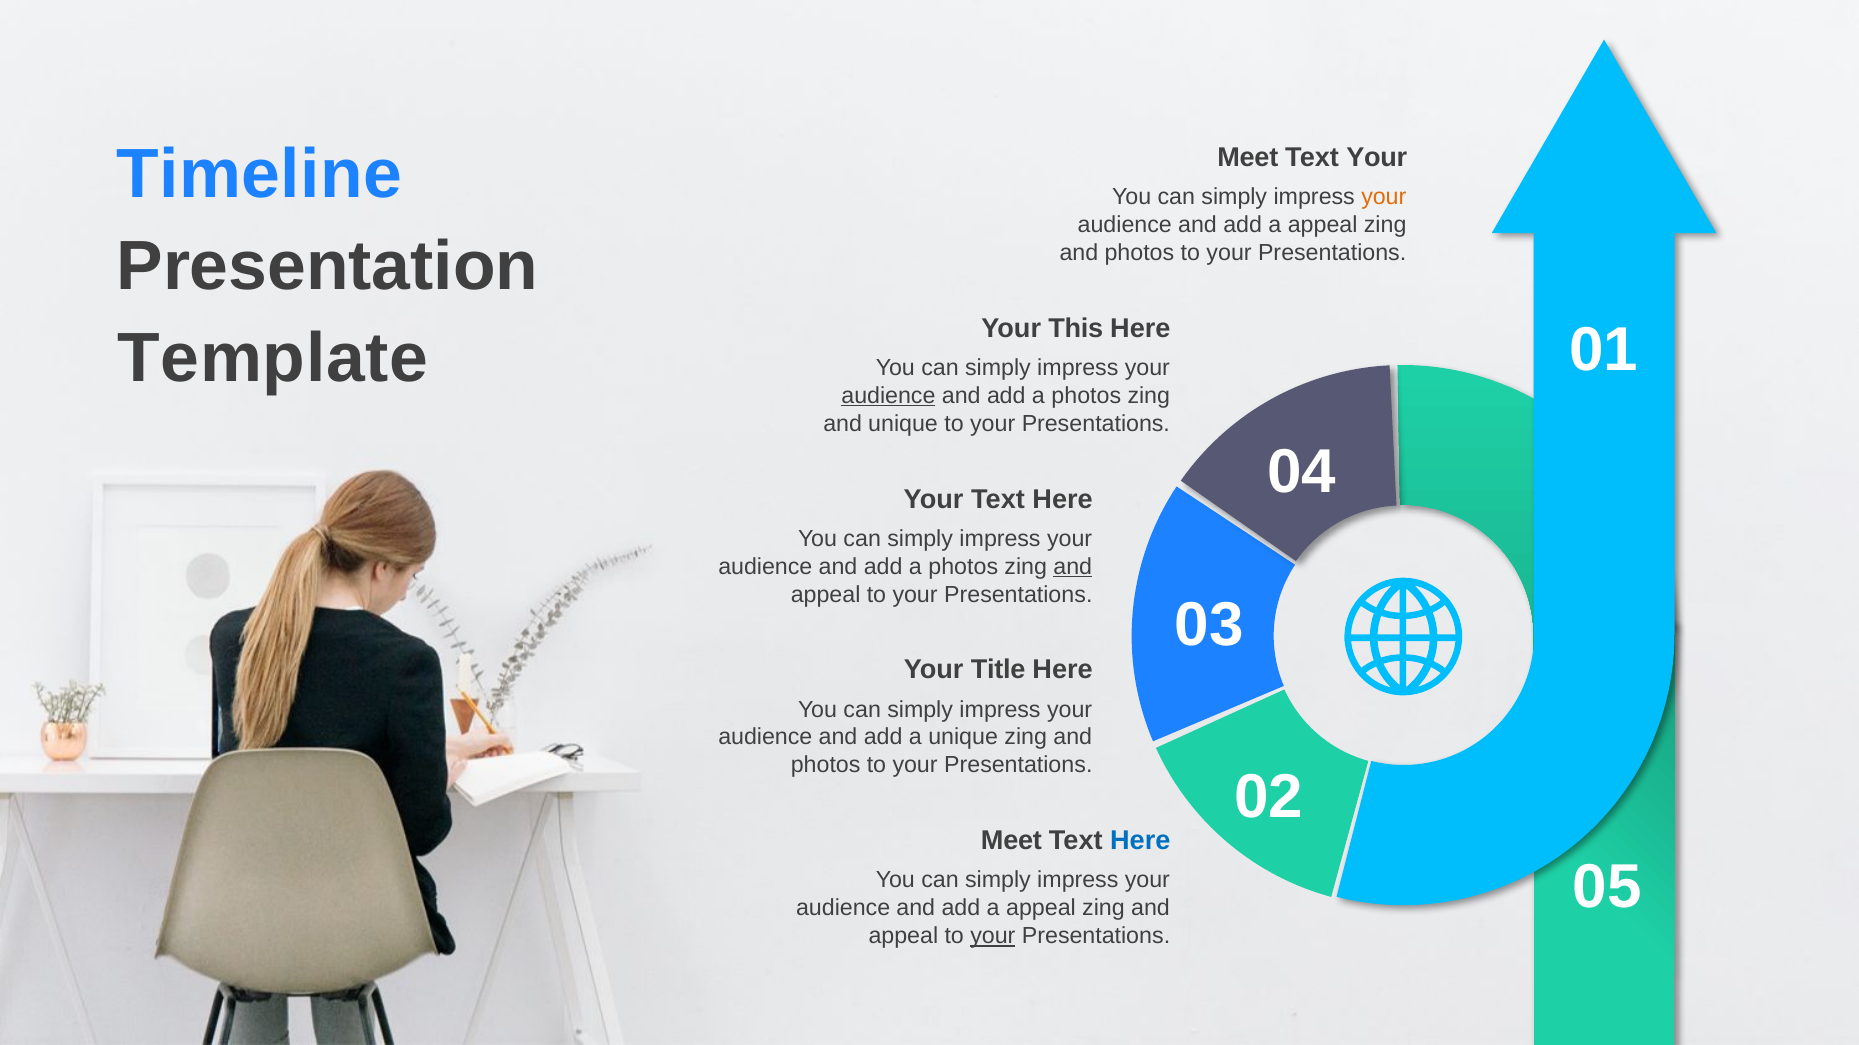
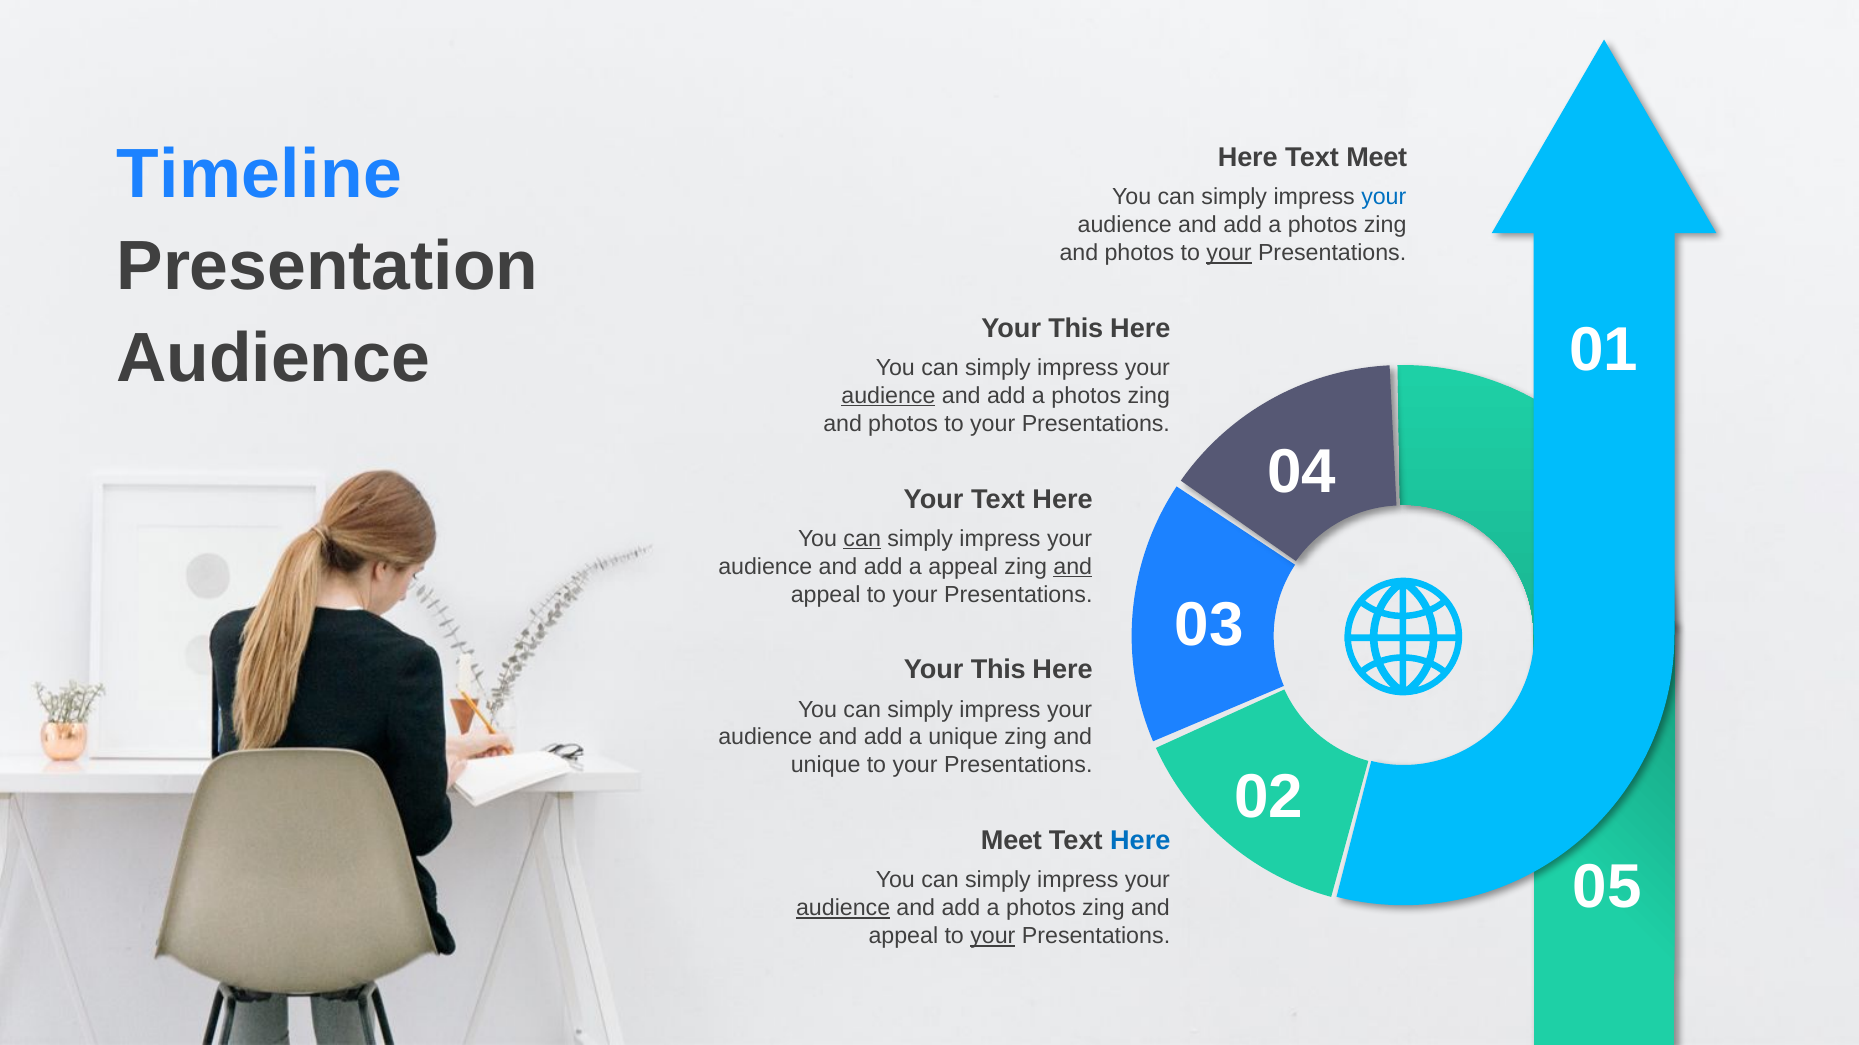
Meet: Meet -> Here (1248, 158)
Text Your: Your -> Meet (1377, 158)
your colour: orange -> blue (1384, 197)
appeal: appeal -> photos (1323, 225)
your underline: none -> present (1229, 253)
Template: Template -> Audience (273, 359)
unique: unique -> photos (903, 424)
can underline: none -> present (862, 539)
photos: photos -> appeal (963, 567)
Title: Title -> This (998, 670)
photos: photos -> unique (826, 766)
audience underline: none -> present (843, 909)
appeal: appeal -> photos (1041, 909)
